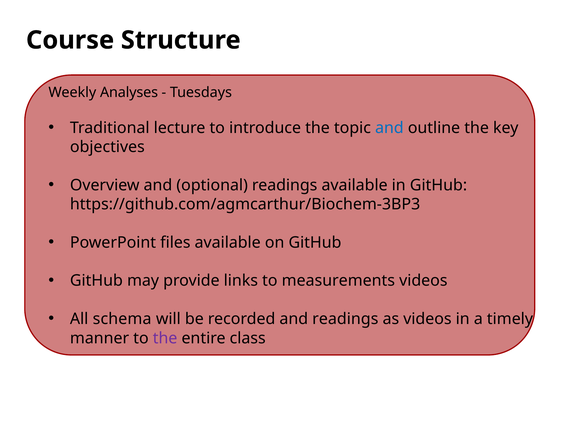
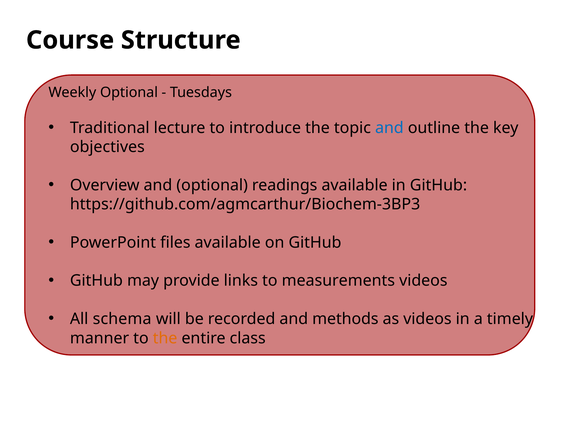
Weekly Analyses: Analyses -> Optional (129, 92)
and readings: readings -> methods (345, 319)
the colour: purple -> orange (165, 338)
